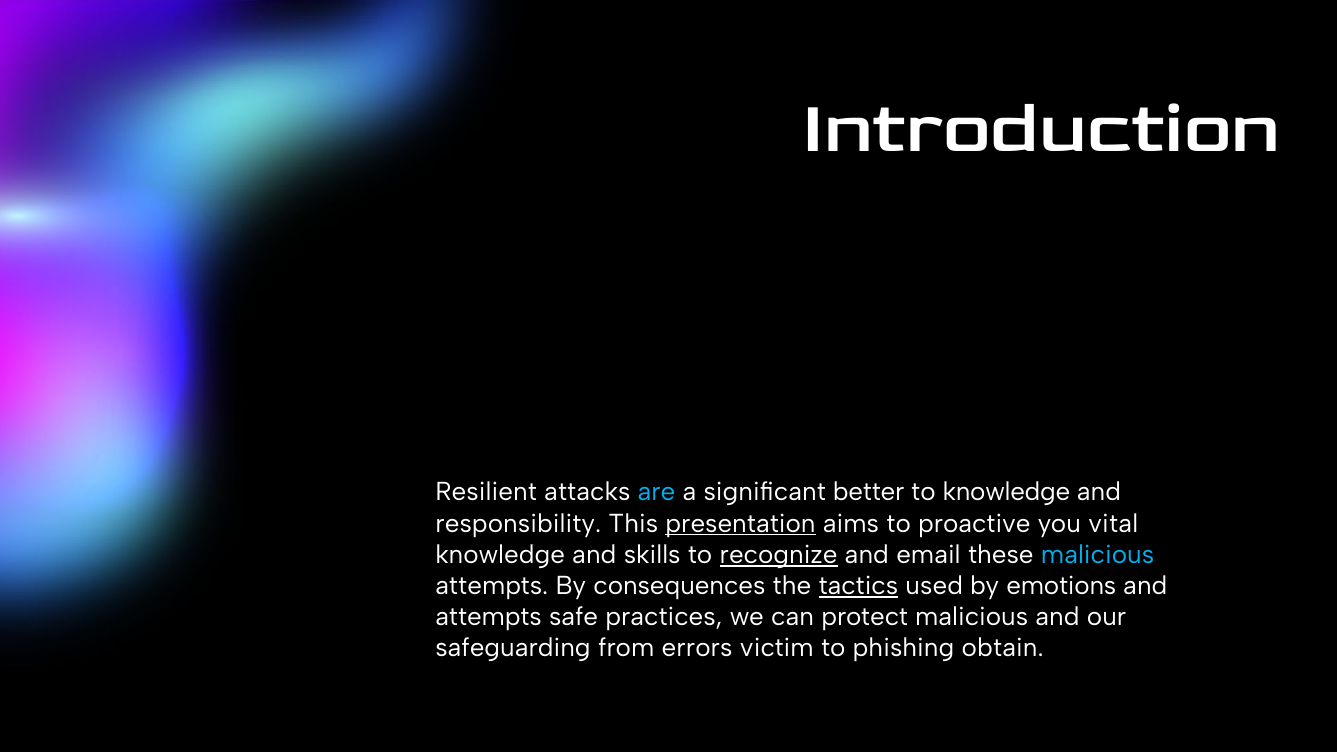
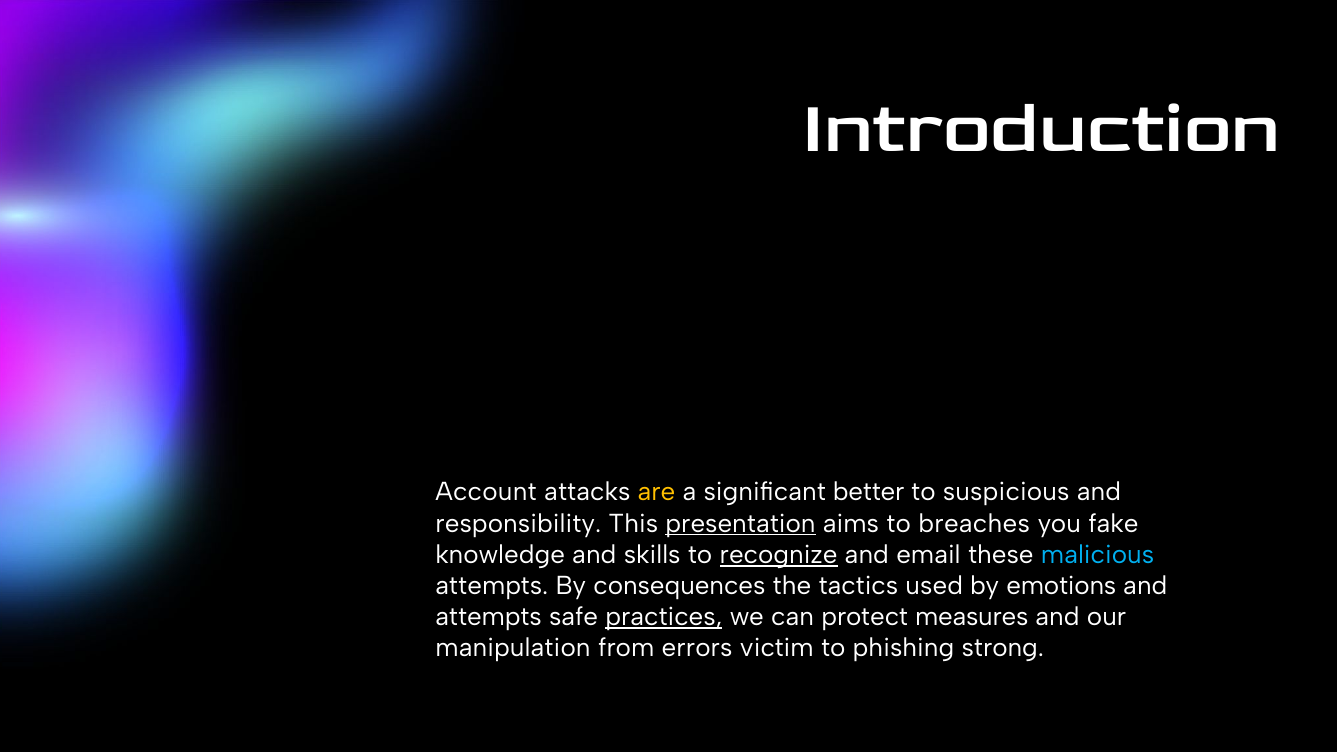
Resilient: Resilient -> Account (486, 492)
are colour: light blue -> yellow (656, 492)
to knowledge: knowledge -> suspicious (1006, 492)
proactive: proactive -> breaches (974, 523)
vital: vital -> fake (1113, 523)
tactics underline: present -> none (858, 586)
practices underline: none -> present (664, 617)
protect malicious: malicious -> measures (972, 617)
safeguarding: safeguarding -> manipulation (513, 648)
obtain: obtain -> strong (1003, 648)
